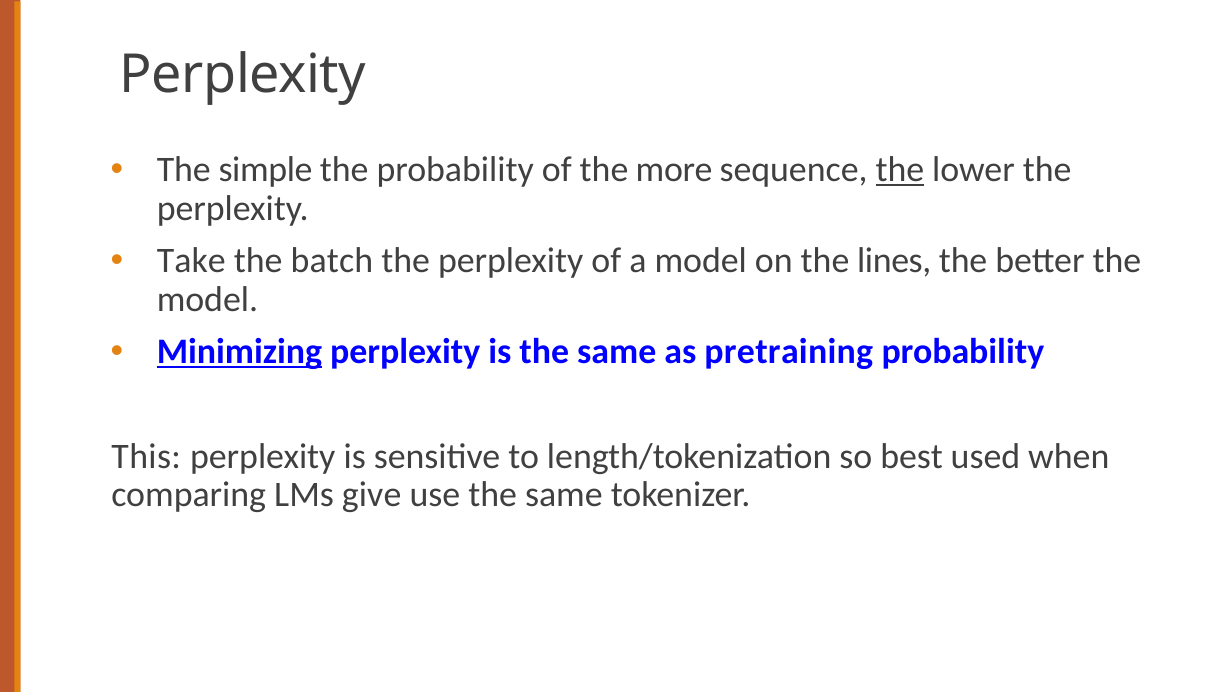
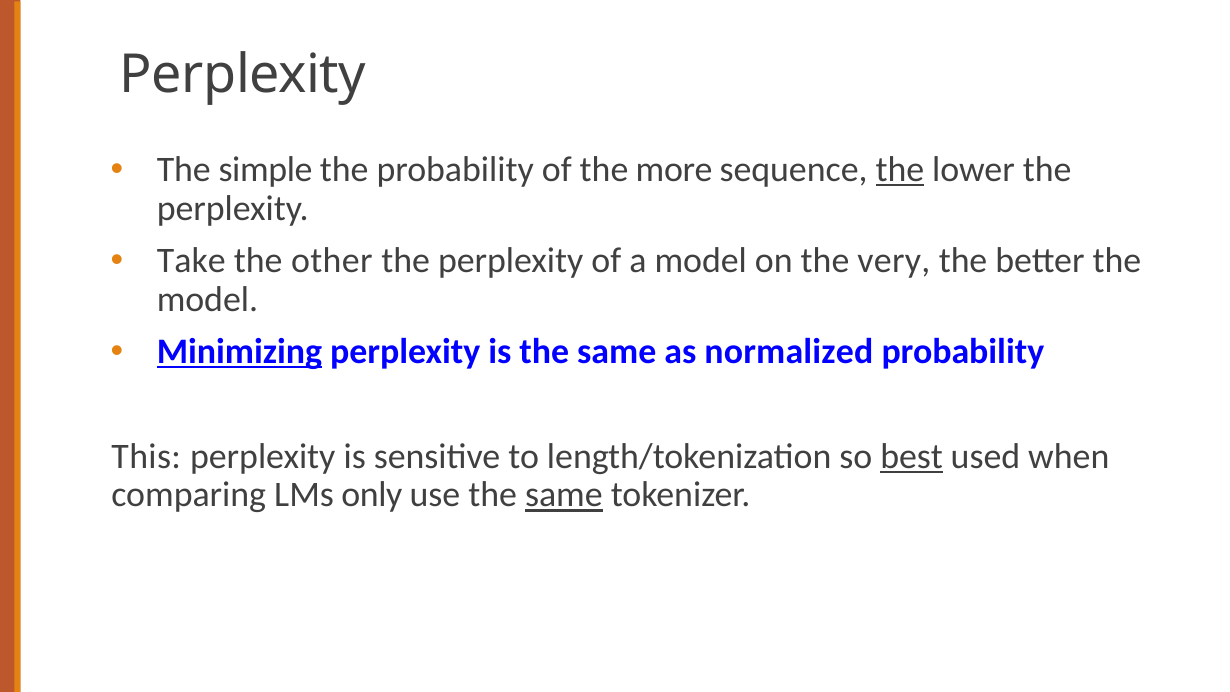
batch: batch -> other (332, 261)
lines: lines -> very (894, 261)
pretraining: pretraining -> normalized (789, 352)
best underline: none -> present (912, 456)
give: give -> only (372, 495)
same underline: none -> present (564, 495)
